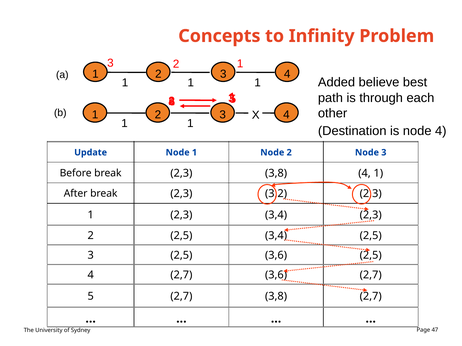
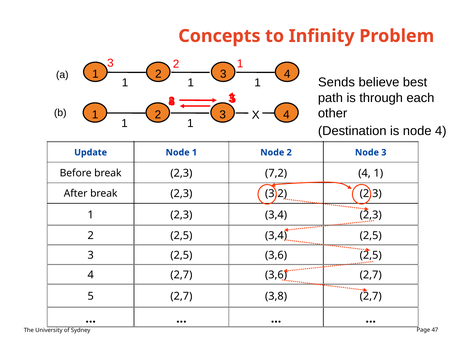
Added: Added -> Sends (336, 83)
2,3 3,8: 3,8 -> 7,2 (276, 173)
